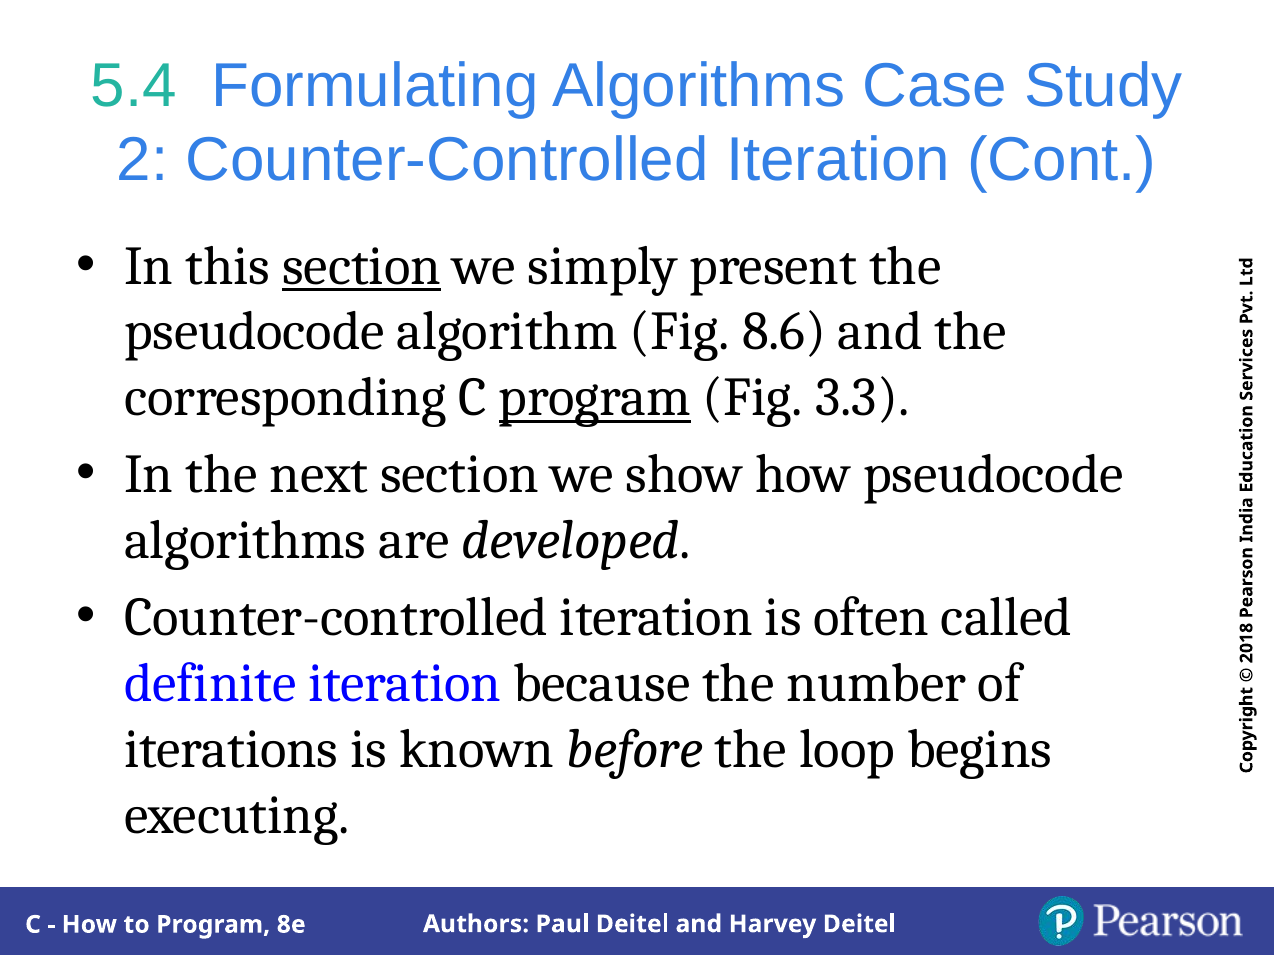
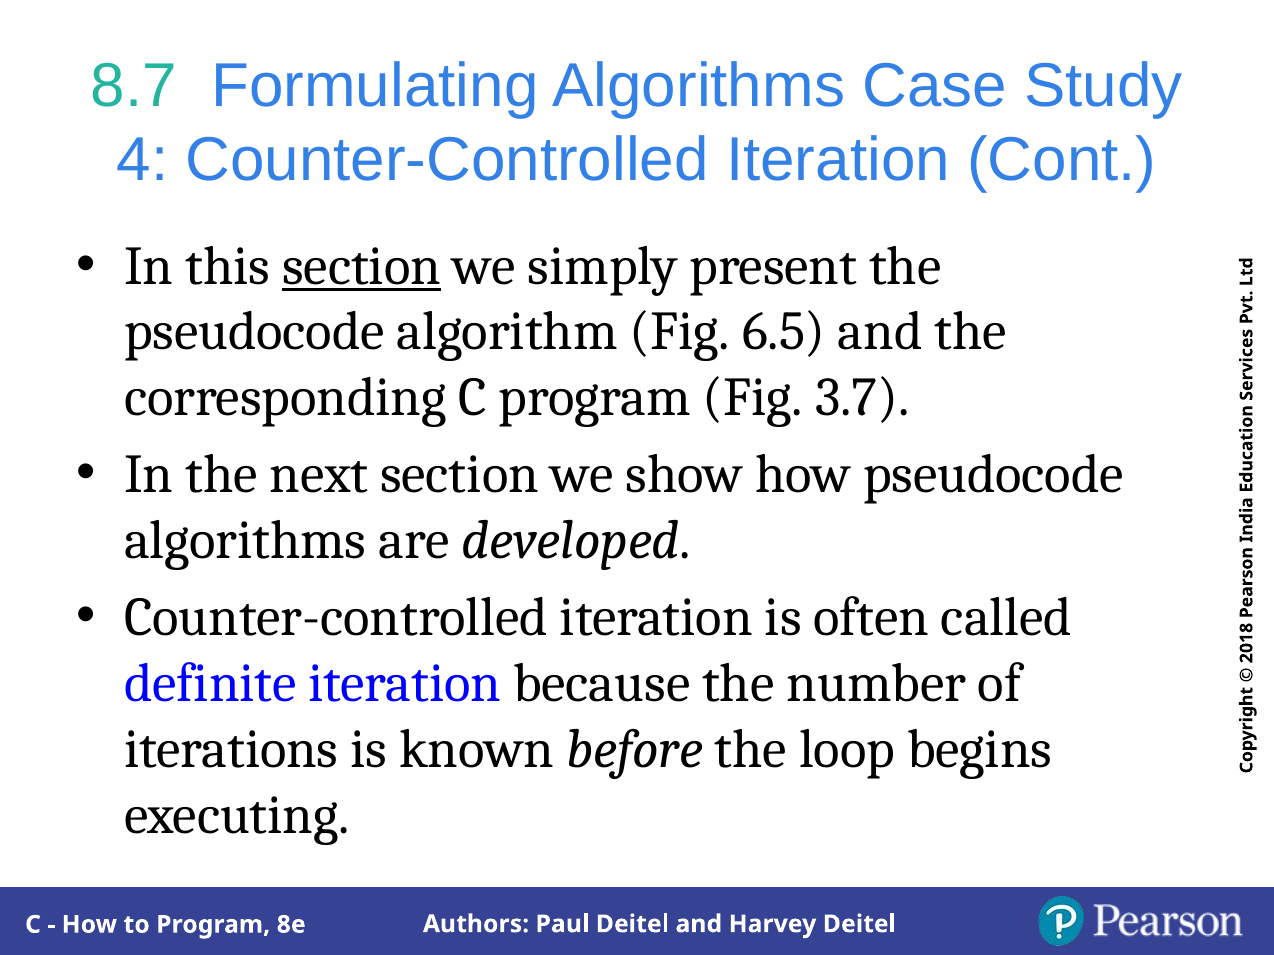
5.4: 5.4 -> 8.7 (134, 86)
2: 2 -> 4 (142, 160)
8.6: 8.6 -> 6.5 (784, 332)
program underline: present -> none (595, 398)
3.3: 3.3 -> 3.7 (862, 398)
